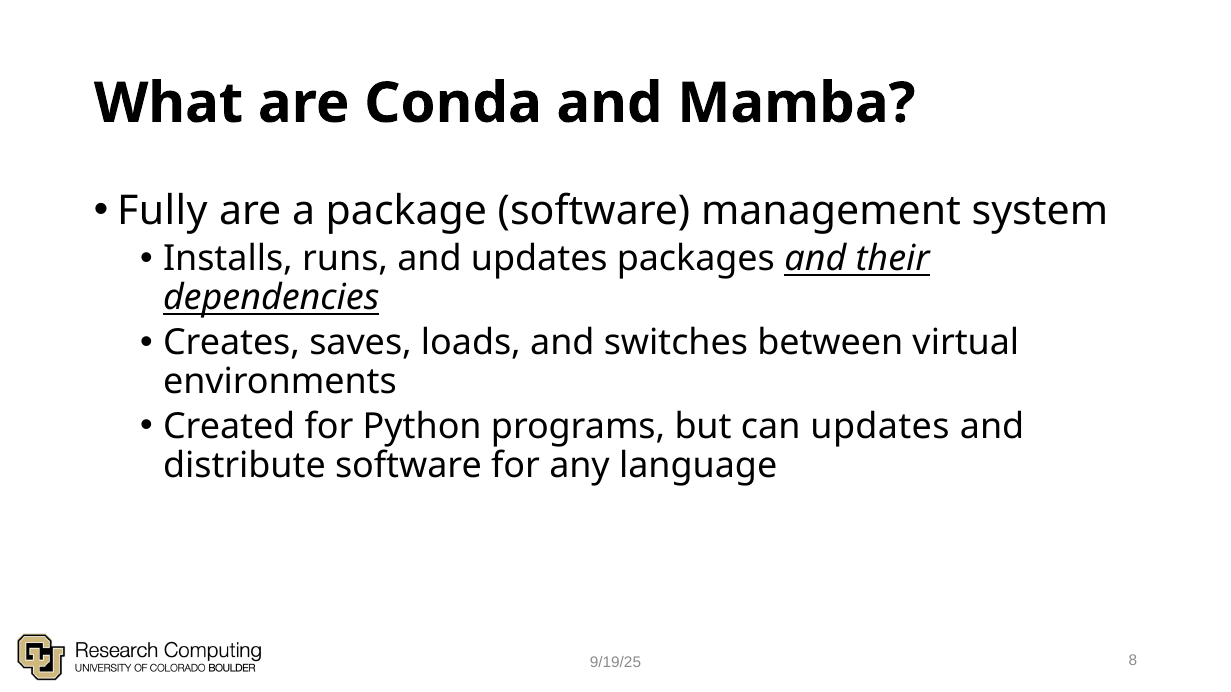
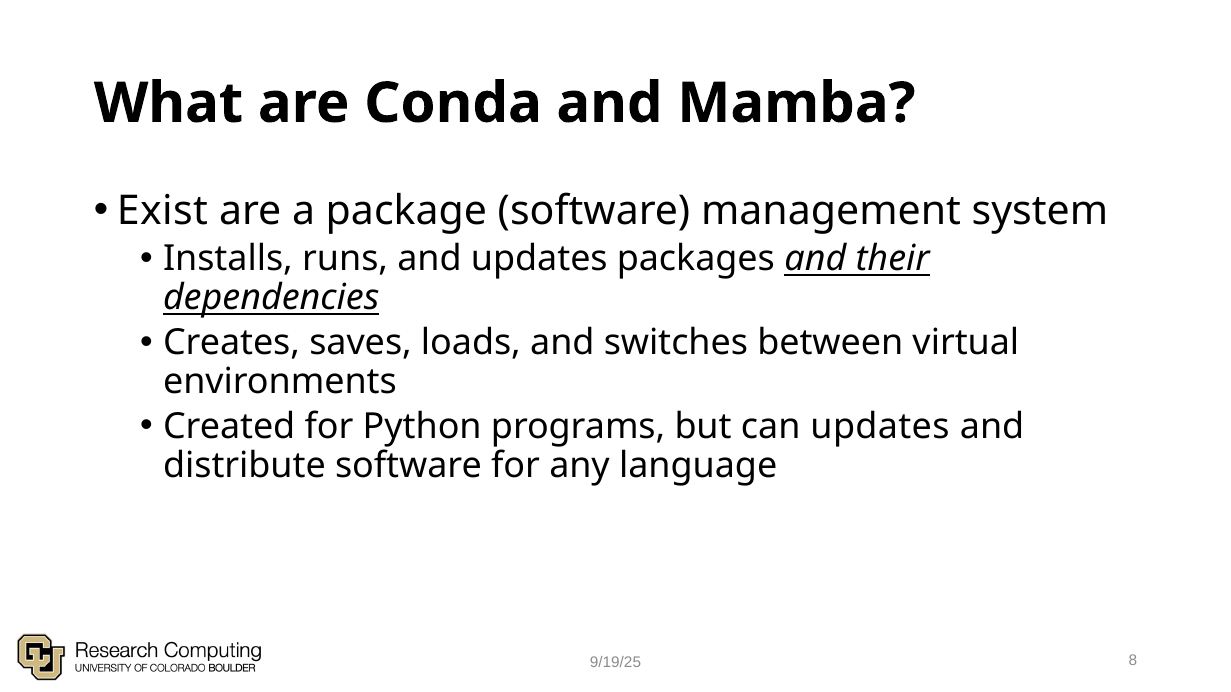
Fully: Fully -> Exist (162, 211)
